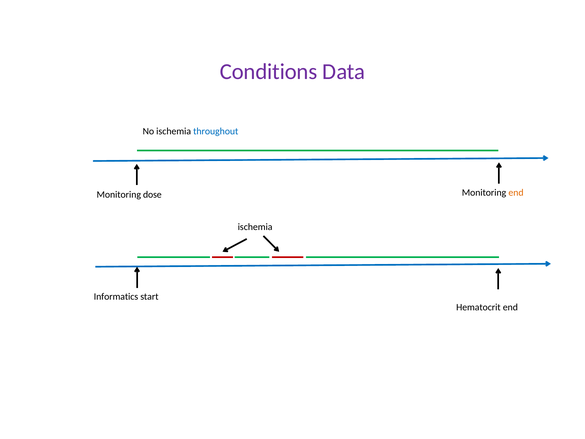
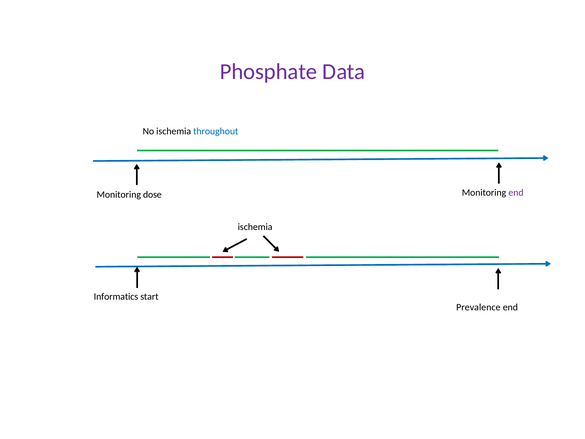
Conditions: Conditions -> Phosphate (269, 72)
end colour: orange -> purple (516, 192)
Hematocrit: Hematocrit -> Prevalence (478, 307)
